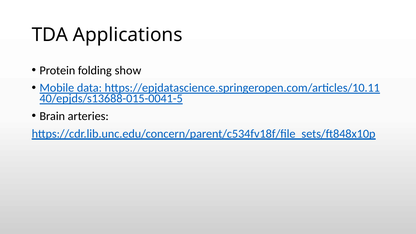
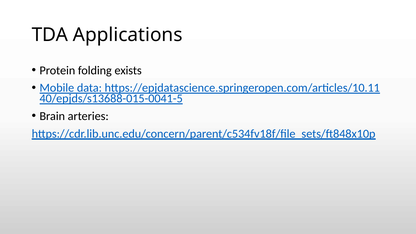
show: show -> exists (128, 70)
